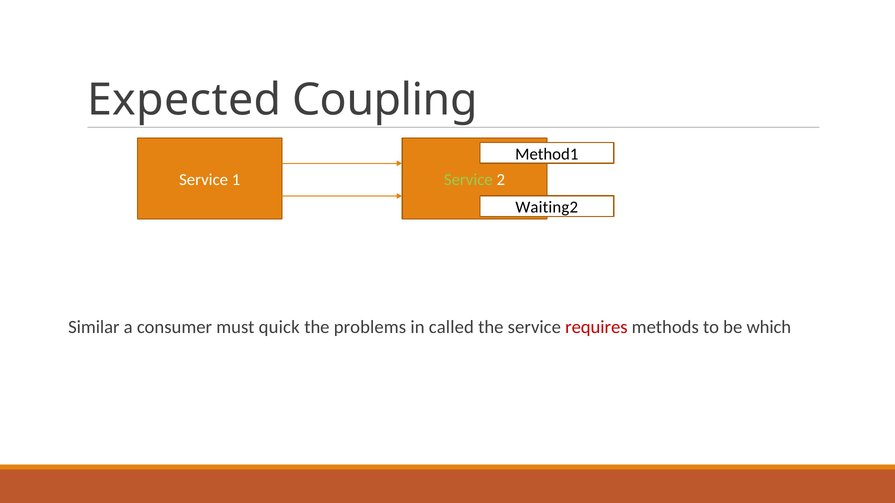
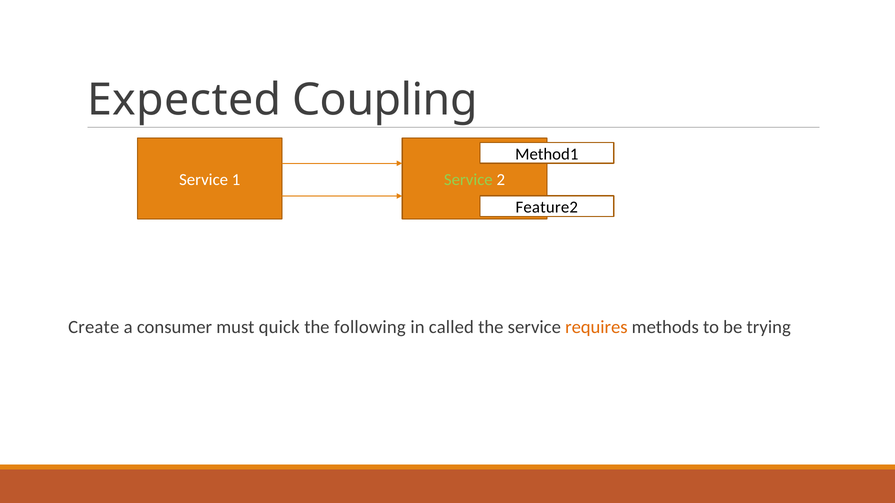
Waiting2: Waiting2 -> Feature2 (547, 208)
Similar: Similar -> Create (94, 327)
problems: problems -> following (370, 327)
requires colour: red -> orange (596, 327)
which: which -> trying (769, 327)
